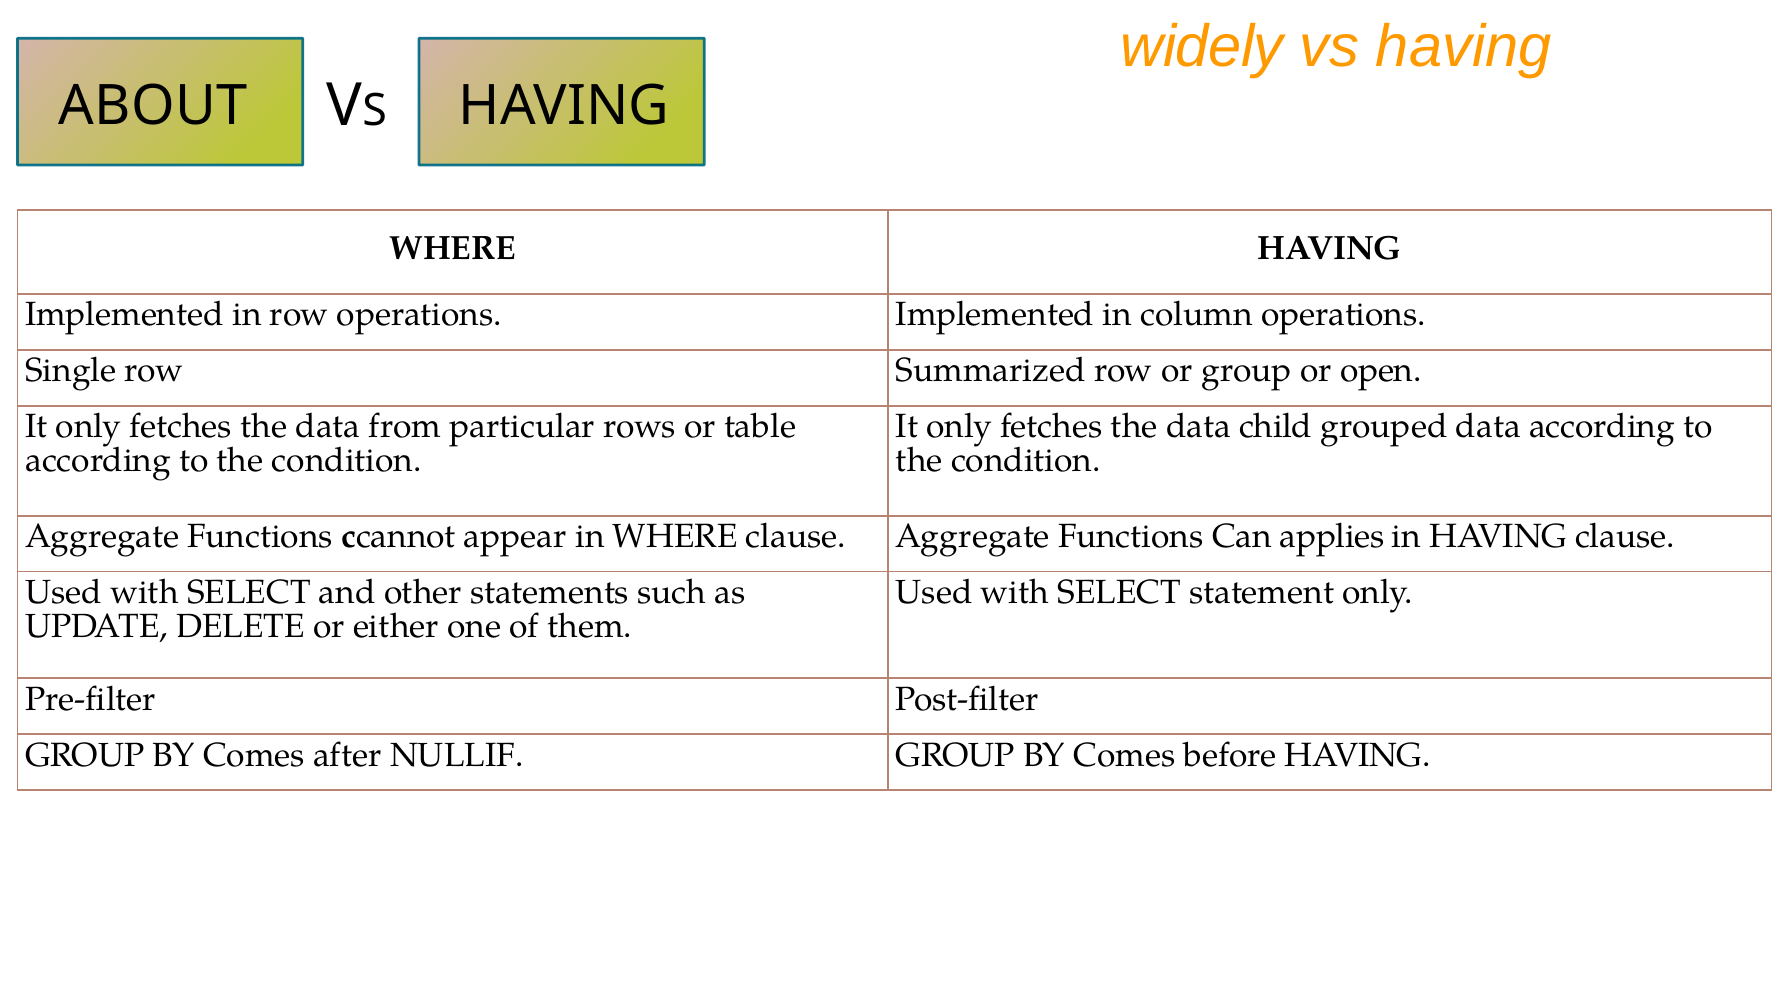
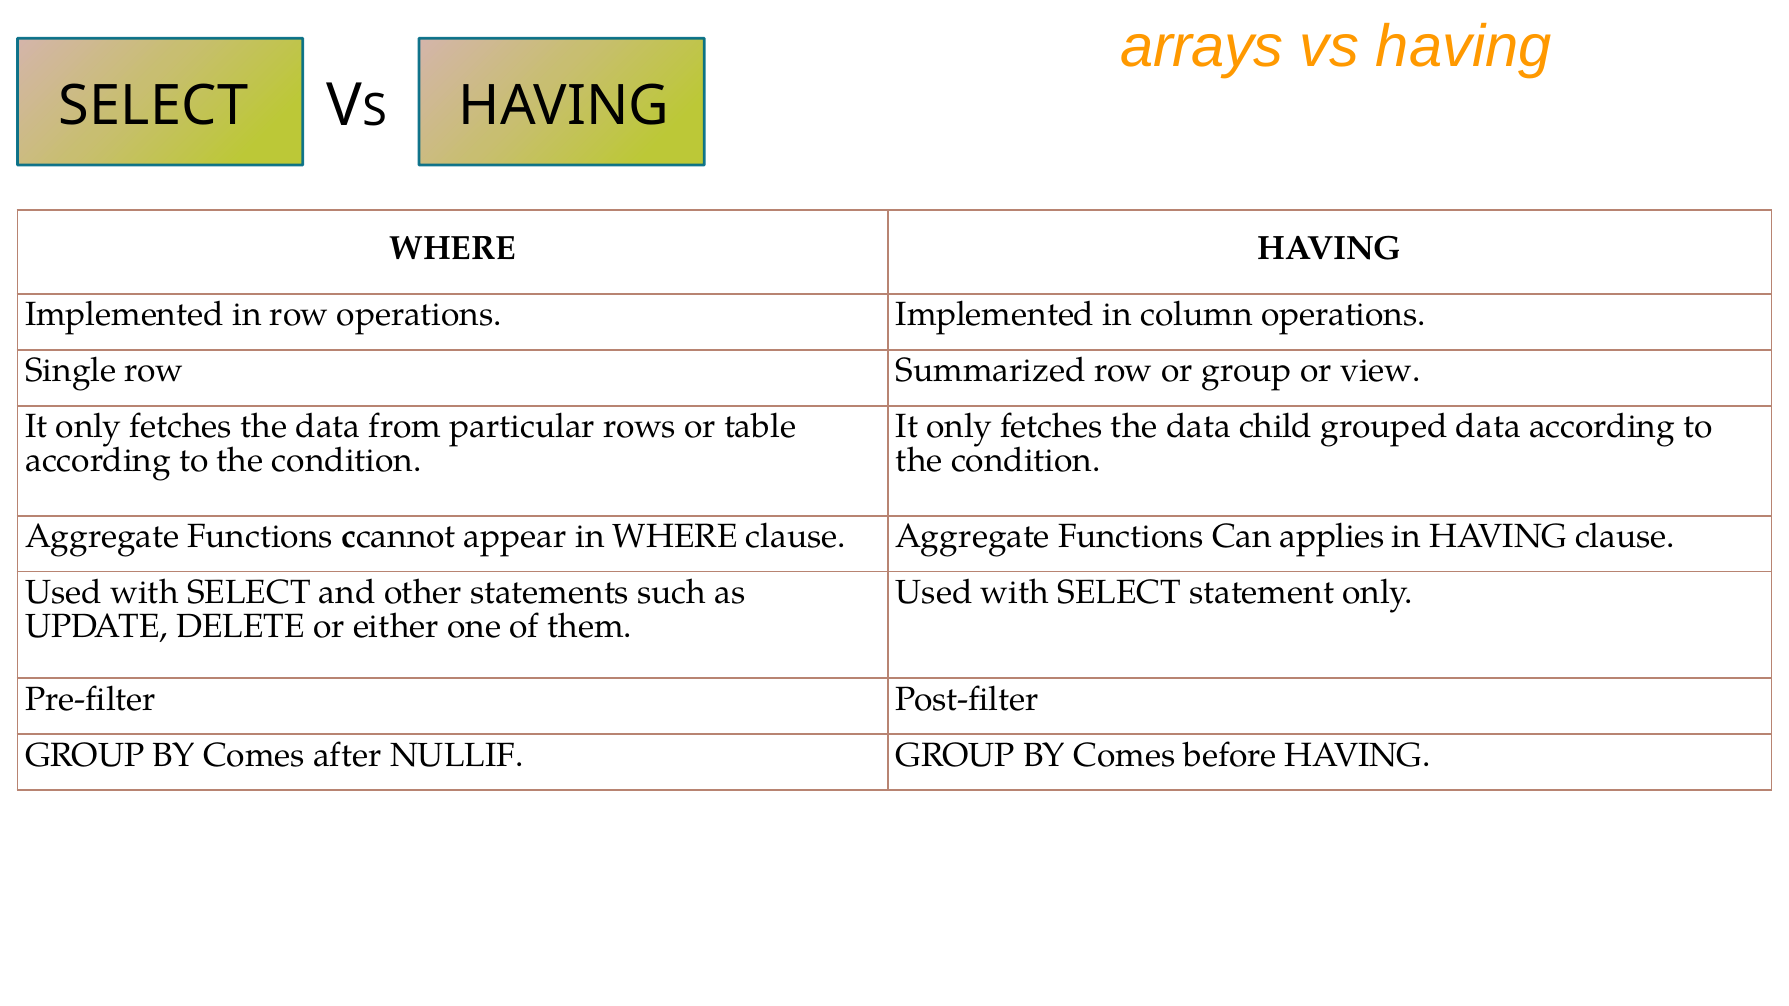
widely: widely -> arrays (1202, 47)
ABOUT: ABOUT -> SELECT (153, 106)
open: open -> view (1381, 371)
